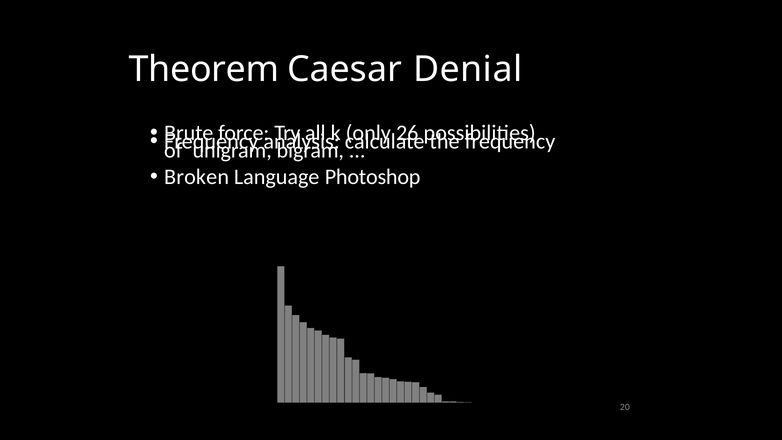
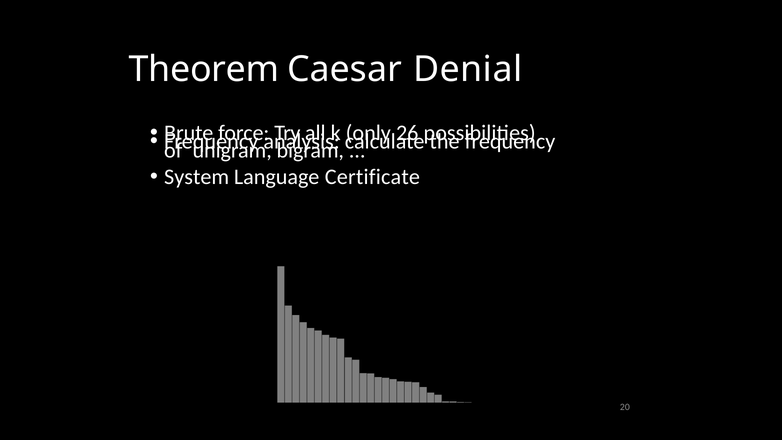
Broken: Broken -> System (197, 177)
Photoshop: Photoshop -> Certificate (372, 177)
